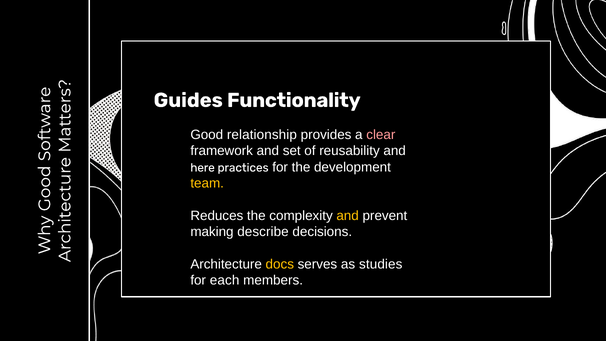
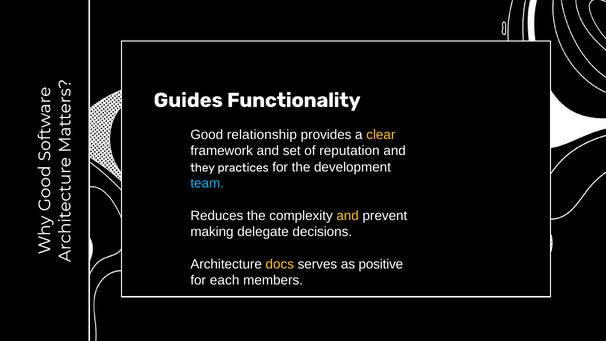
clear colour: pink -> yellow (381, 135)
reusability: reusability -> reputation (349, 151)
here: here -> they (203, 168)
team colour: yellow -> light blue (207, 183)
describe: describe -> delegate (263, 232)
studies: studies -> positive (381, 264)
